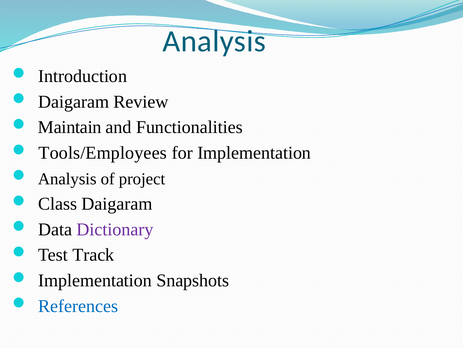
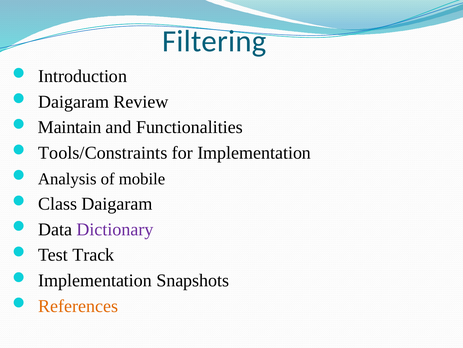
Analysis: Analysis -> Filtering (214, 41)
Tools/Employees: Tools/Employees -> Tools/Constraints (103, 153)
project: project -> mobile (142, 178)
References colour: blue -> orange (78, 305)
